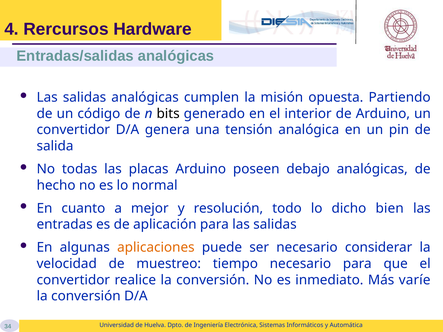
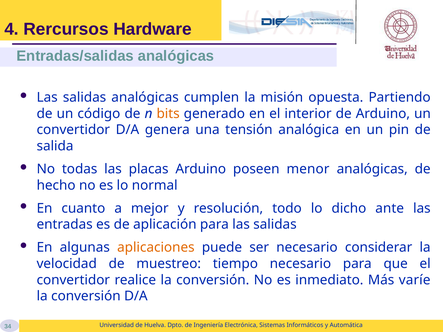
bits colour: black -> orange (168, 114)
debajo: debajo -> menor (308, 169)
bien: bien -> ante (390, 208)
